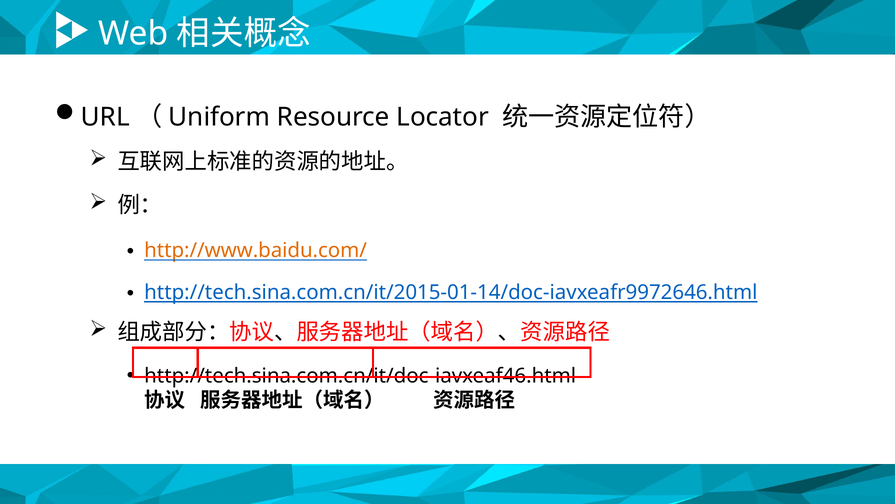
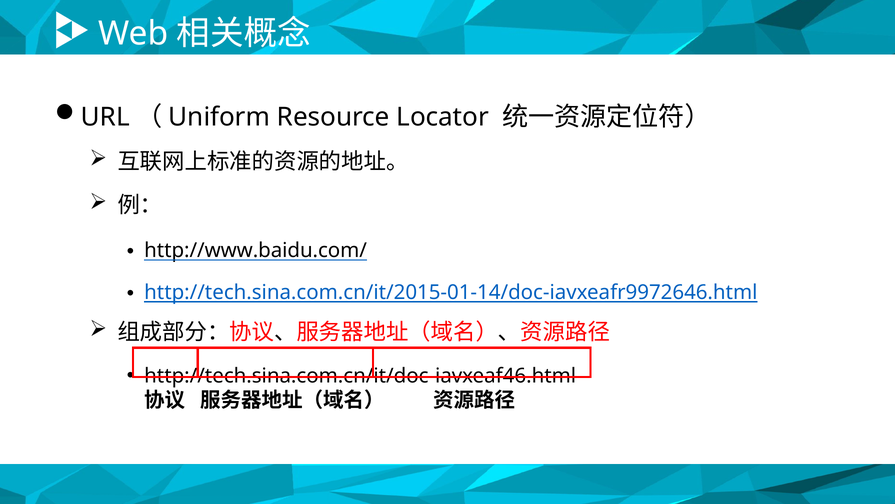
http://www.baidu.com/ colour: orange -> black (256, 250)
